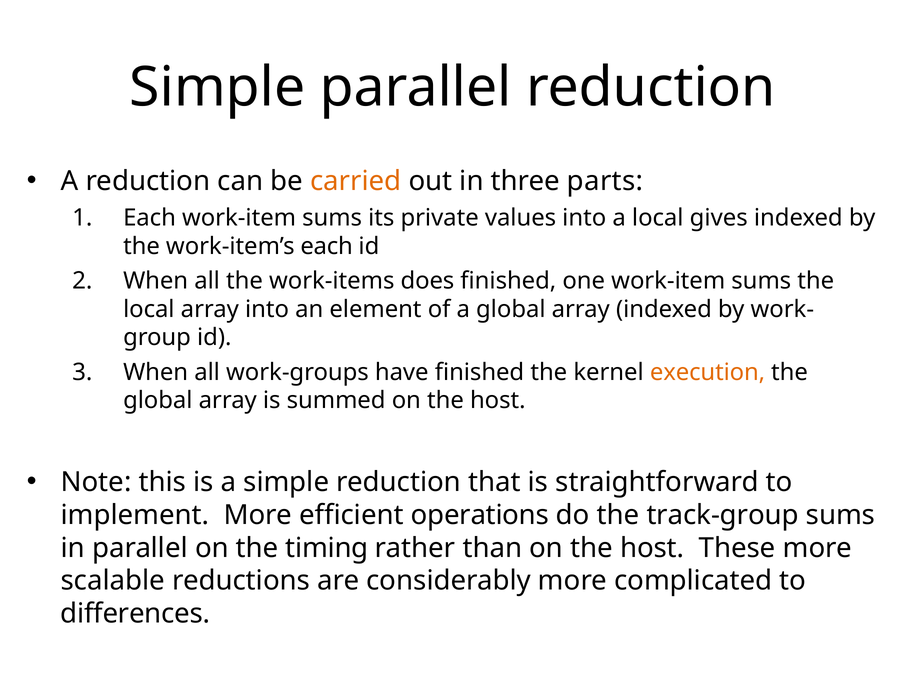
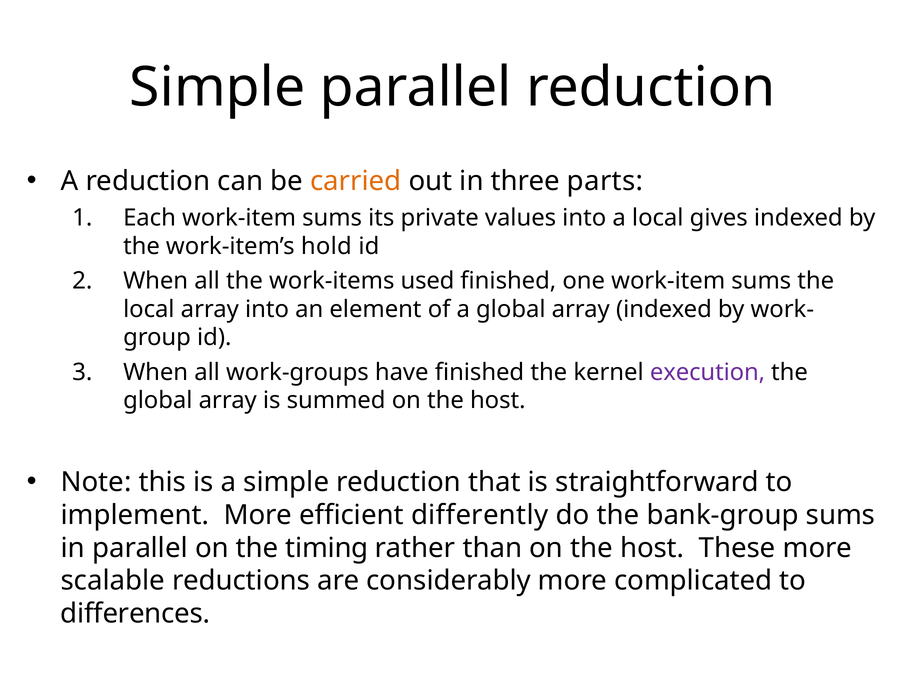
work-item’s each: each -> hold (326, 246)
does: does -> used (428, 281)
execution colour: orange -> purple (707, 372)
operations: operations -> differently (480, 516)
track-group: track-group -> bank-group (723, 516)
